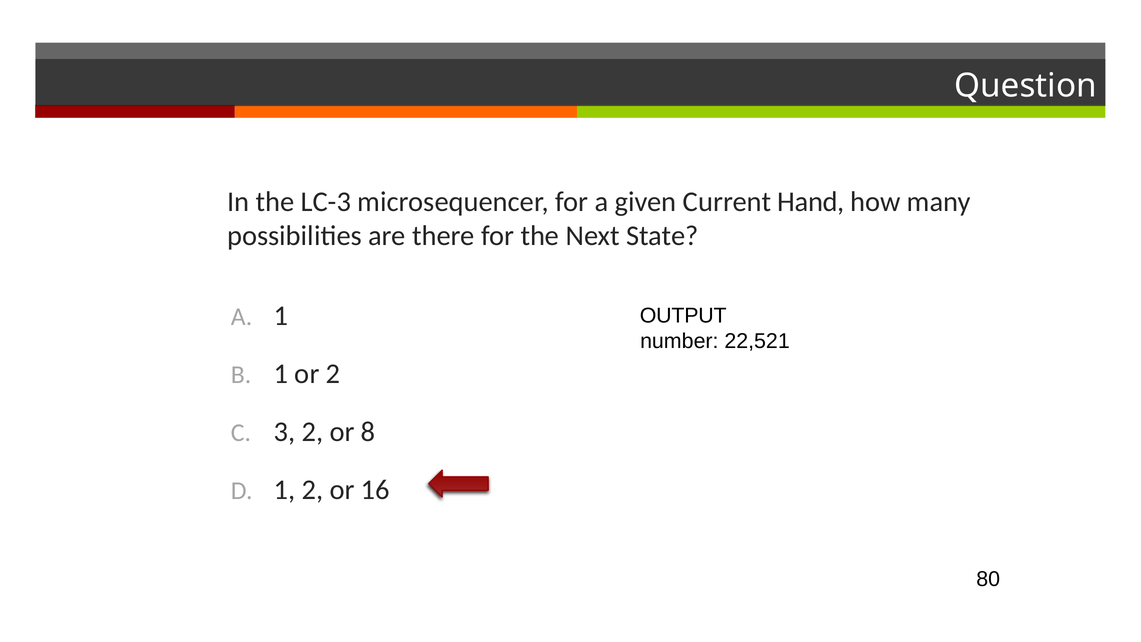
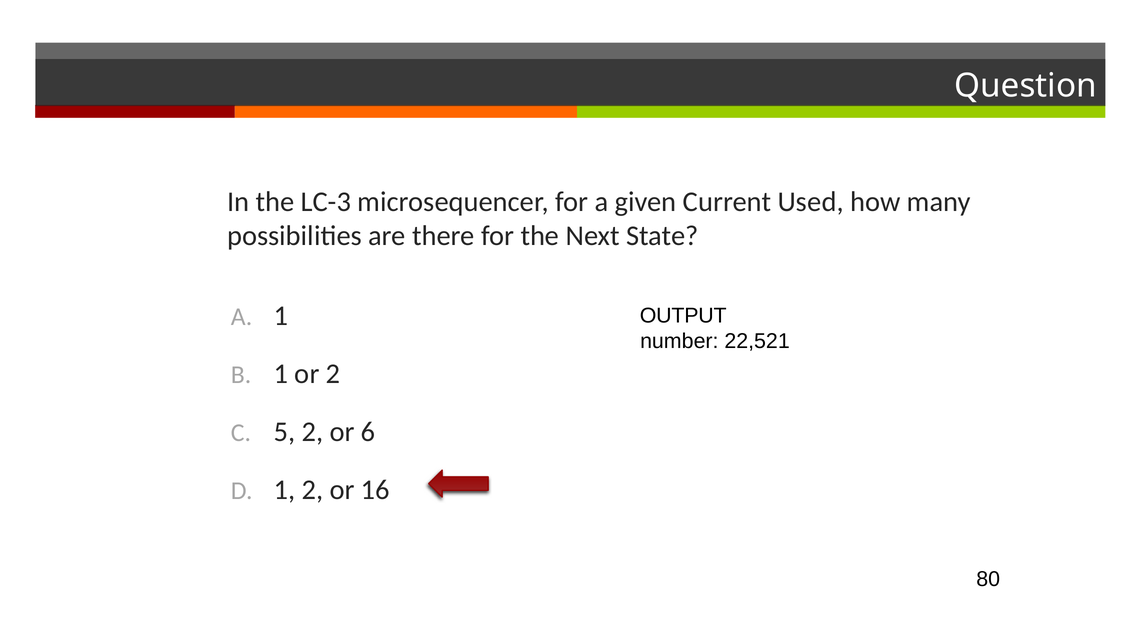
Hand: Hand -> Used (811, 202)
3: 3 -> 5 (284, 432)
8: 8 -> 6 (368, 432)
